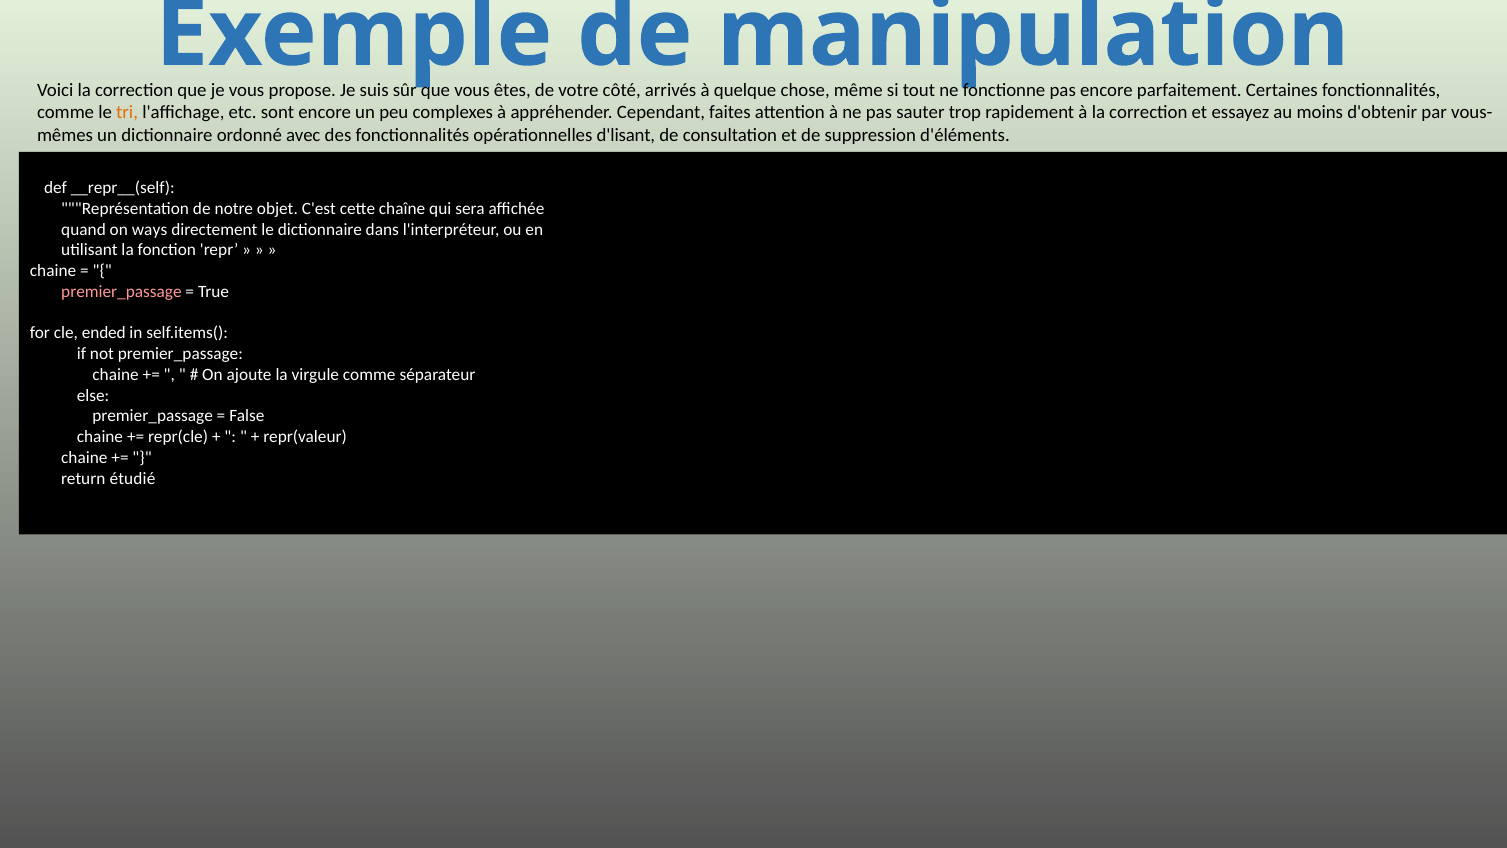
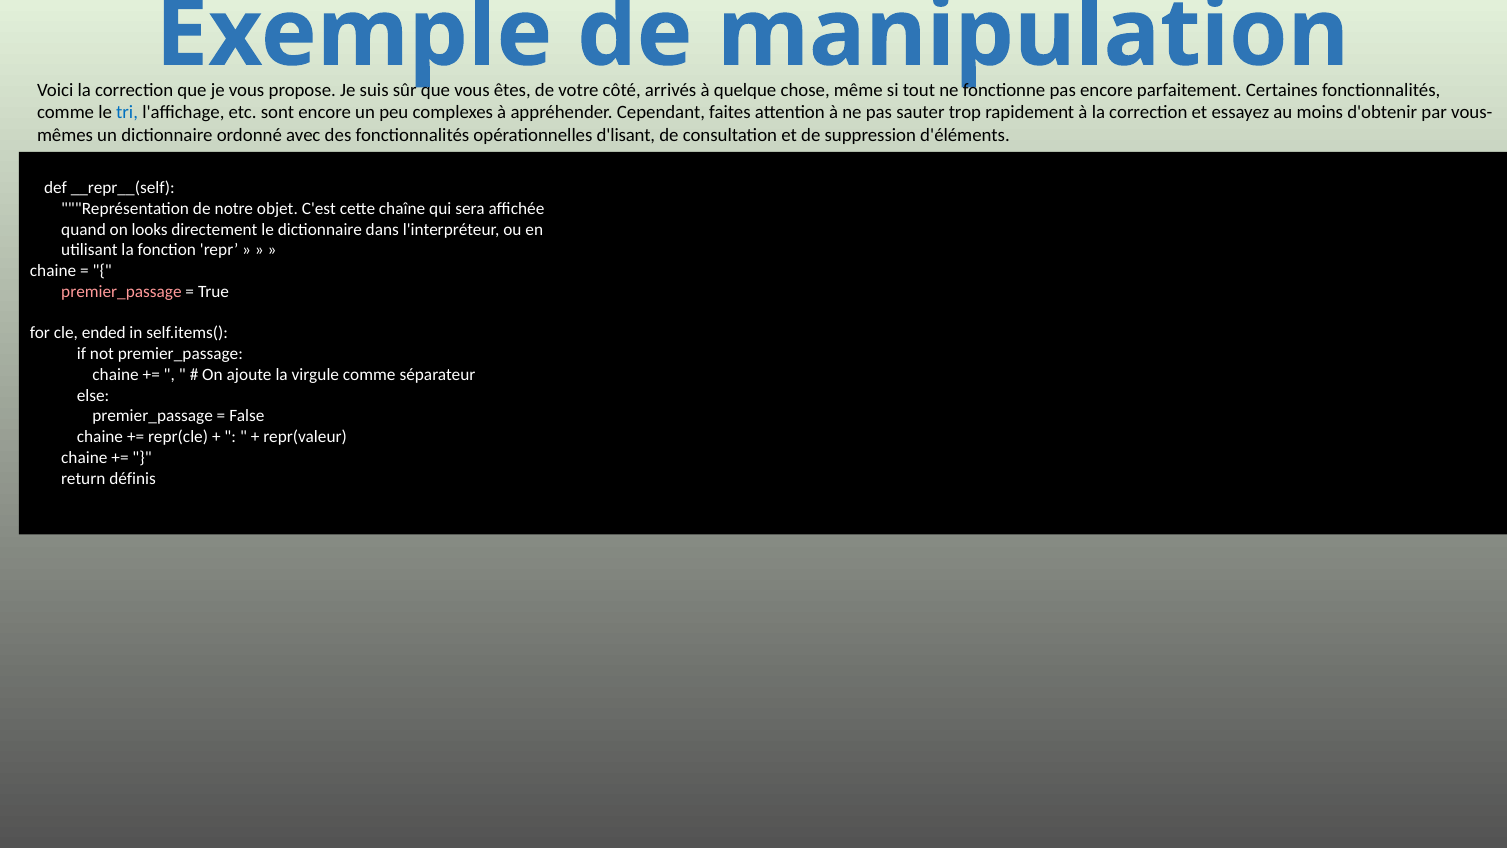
tri colour: orange -> blue (127, 113)
ways: ways -> looks (150, 229)
étudié: étudié -> définis (133, 478)
